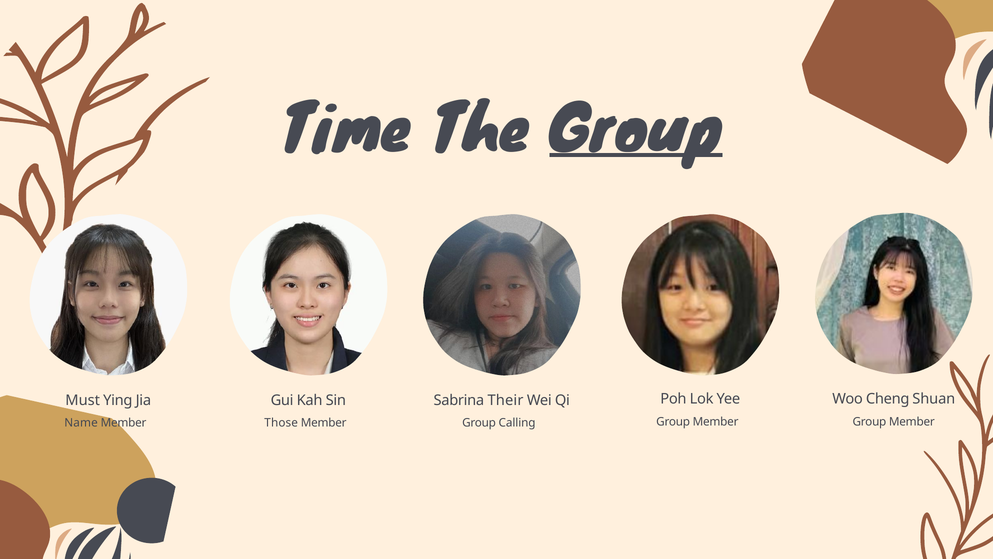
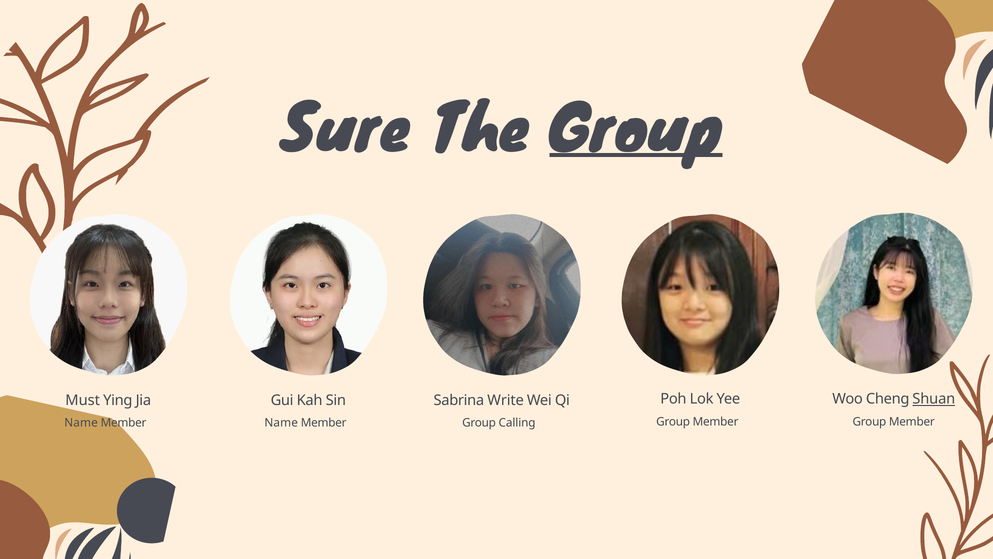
Time: Time -> Sure (346, 128)
Shuan underline: none -> present (934, 399)
Their: Their -> Write (506, 400)
Those: Those -> Name (281, 423)
